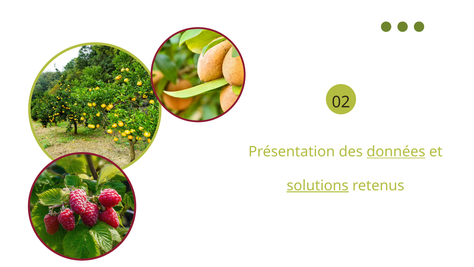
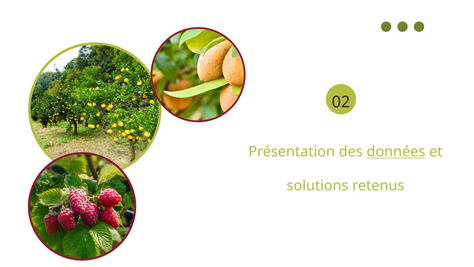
solutions underline: present -> none (318, 185)
